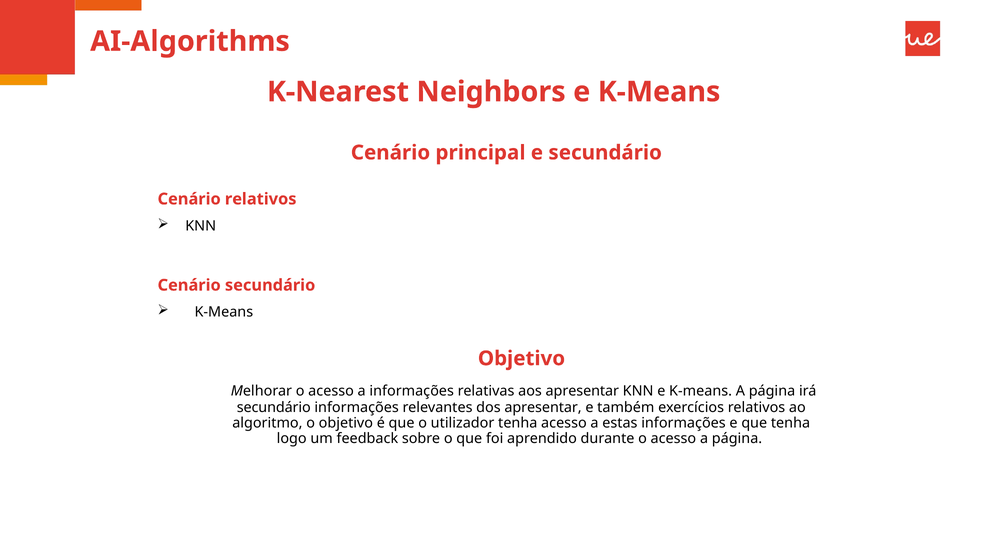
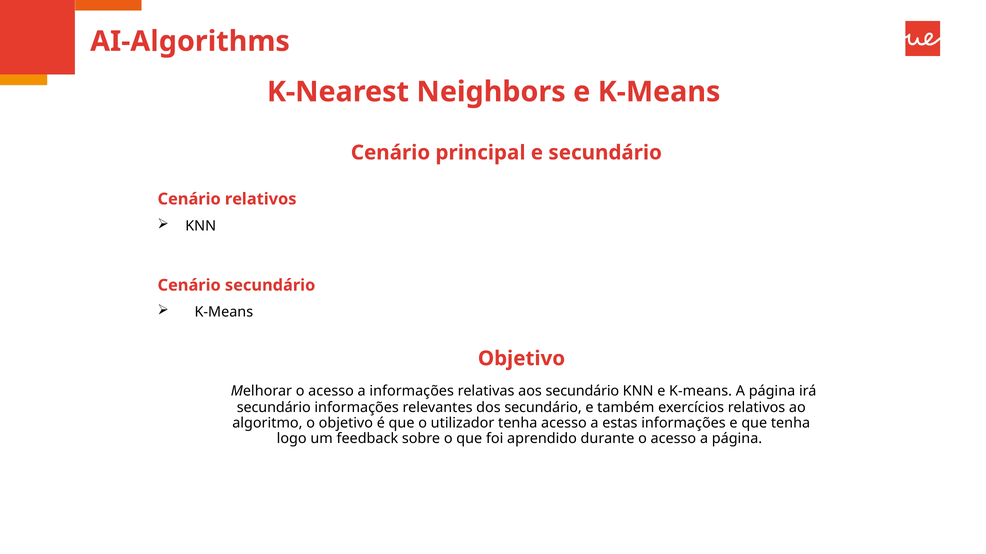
aos apresentar: apresentar -> secundário (582, 392)
dos apresentar: apresentar -> secundário (543, 408)
